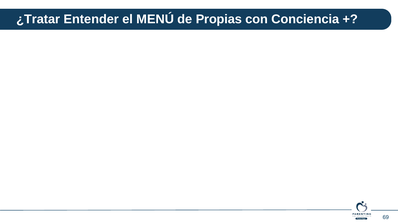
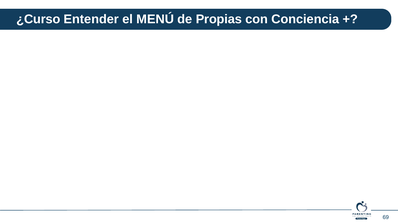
¿Tratar: ¿Tratar -> ¿Curso (38, 19)
